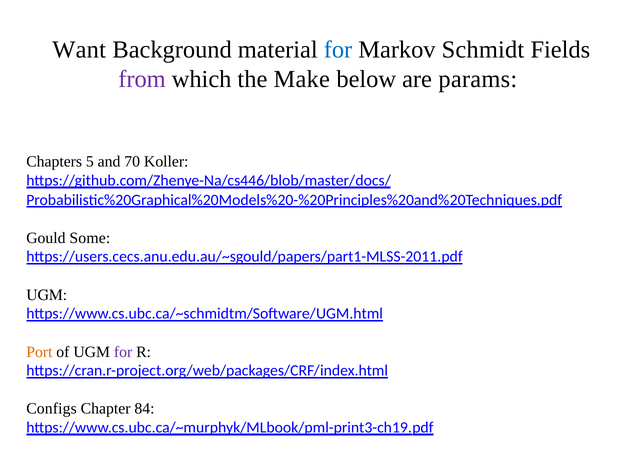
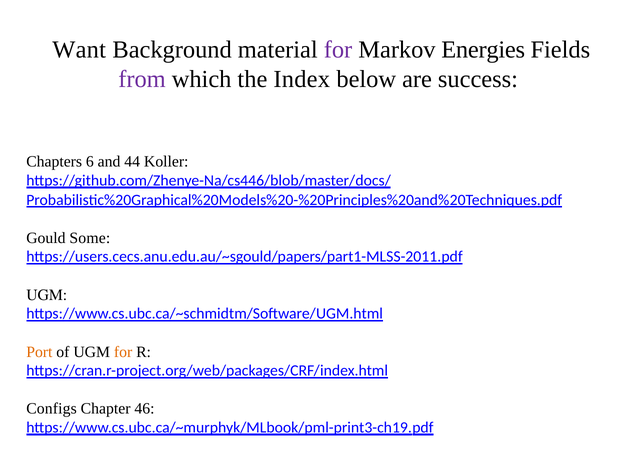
for colour: blue -> purple (338, 50)
Schmidt: Schmidt -> Energies (483, 50)
Make: Make -> Index (302, 79)
params: params -> success (478, 79)
5: 5 -> 6 (90, 162)
70: 70 -> 44 (132, 162)
for colour: purple -> orange (123, 352)
84: 84 -> 46 (144, 409)
